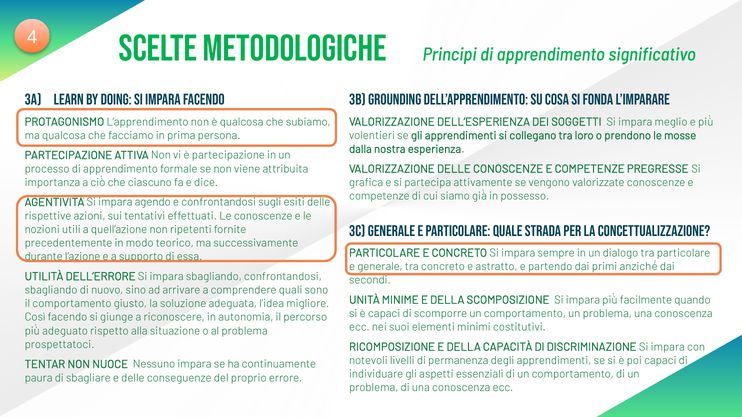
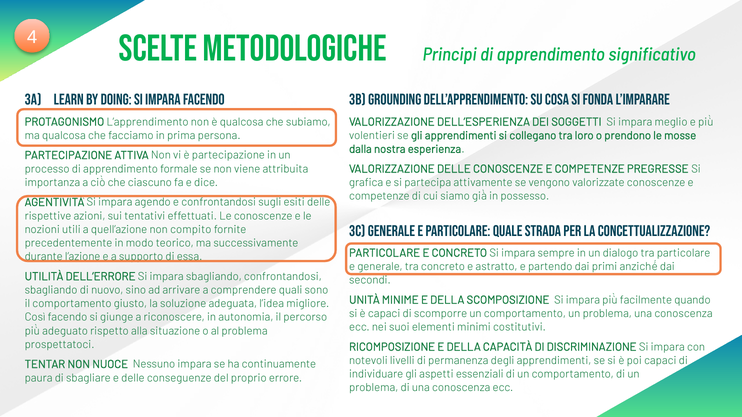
ripetenti: ripetenti -> compito (191, 230)
